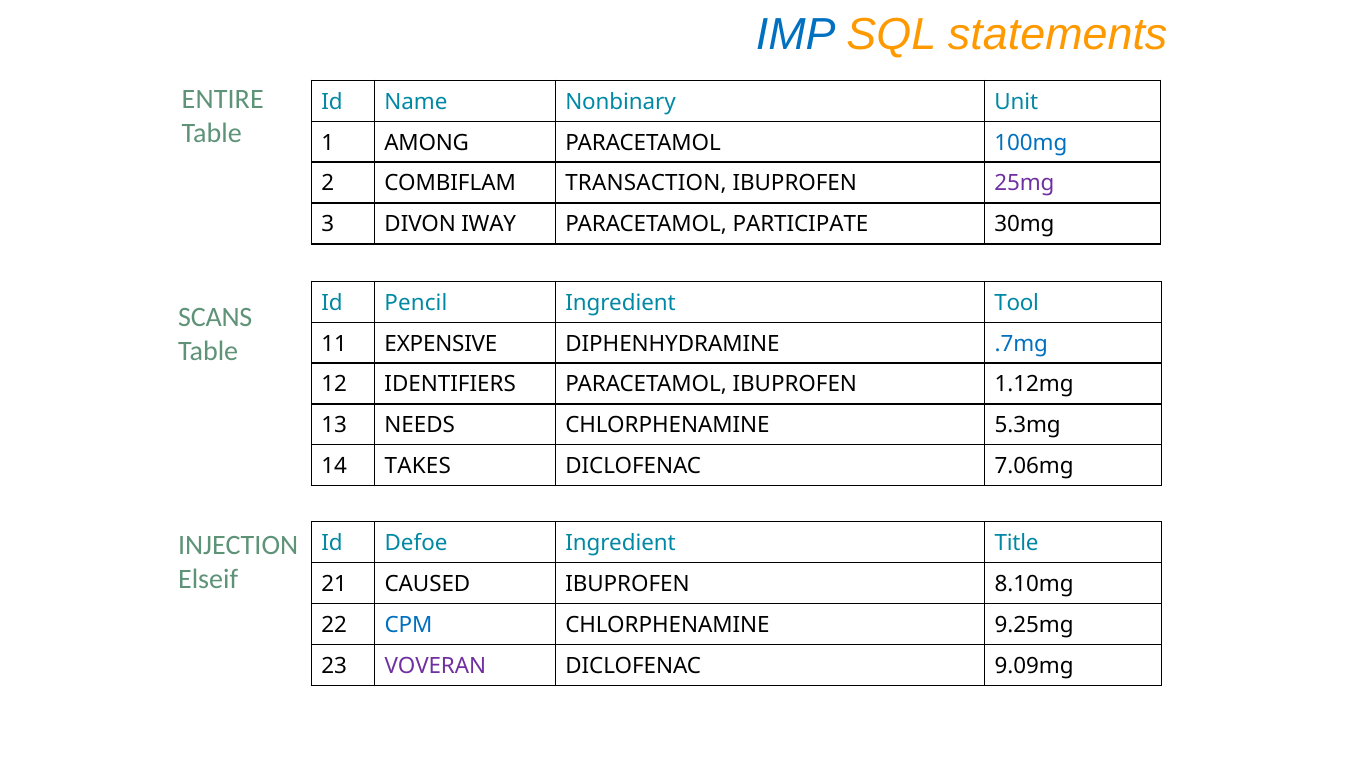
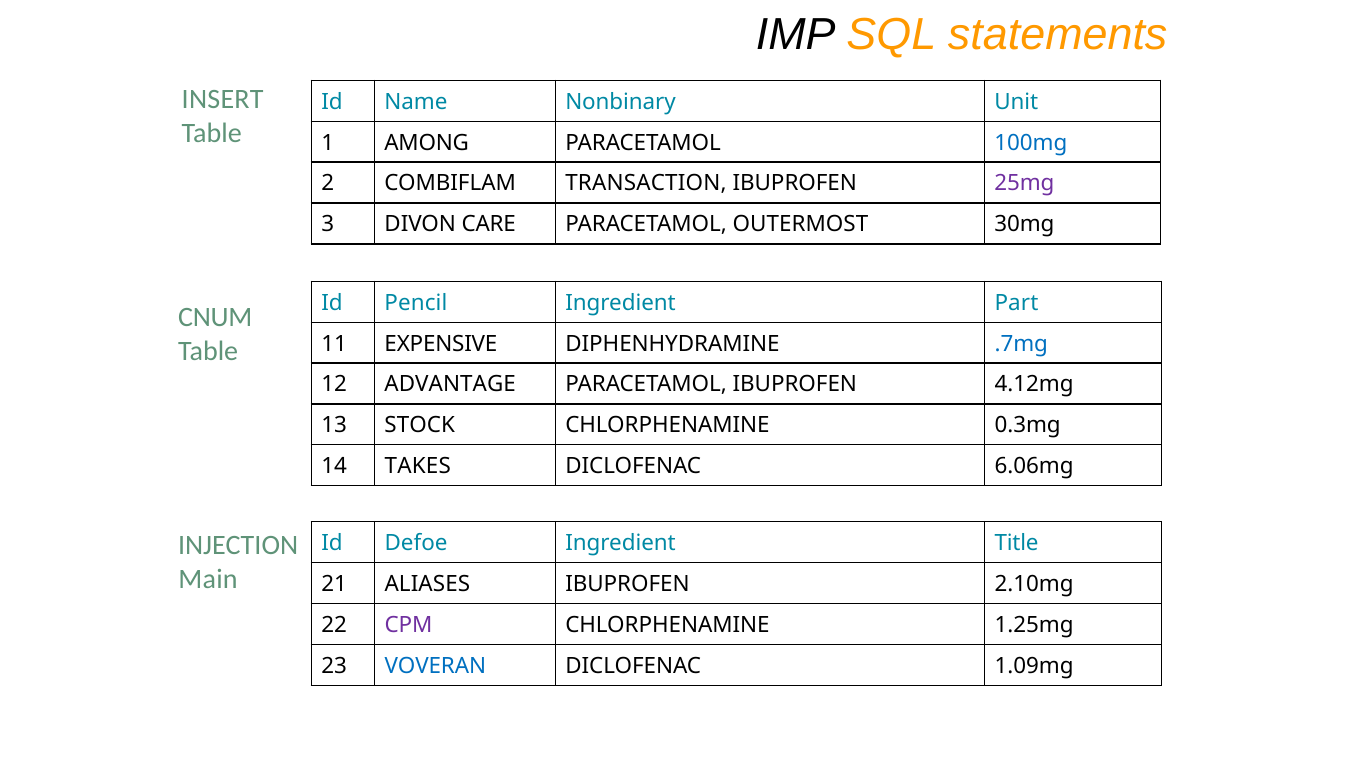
IMP colour: blue -> black (796, 35)
ENTIRE: ENTIRE -> INSERT (223, 100)
IWAY: IWAY -> CARE (489, 225)
PARTICIPATE: PARTICIPATE -> OUTERMOST (800, 225)
Tool: Tool -> Part (1016, 303)
SCANS: SCANS -> CNUM (215, 318)
IDENTIFIERS: IDENTIFIERS -> ADVANTAGE (450, 385)
1.12mg: 1.12mg -> 4.12mg (1034, 385)
NEEDS: NEEDS -> STOCK (420, 426)
5.3mg: 5.3mg -> 0.3mg (1028, 426)
7.06mg: 7.06mg -> 6.06mg (1034, 467)
Elseif: Elseif -> Main (208, 579)
CAUSED: CAUSED -> ALIASES (427, 584)
8.10mg: 8.10mg -> 2.10mg (1034, 584)
CPM colour: blue -> purple (408, 625)
9.25mg: 9.25mg -> 1.25mg (1034, 625)
VOVERAN colour: purple -> blue (435, 666)
9.09mg: 9.09mg -> 1.09mg (1034, 666)
